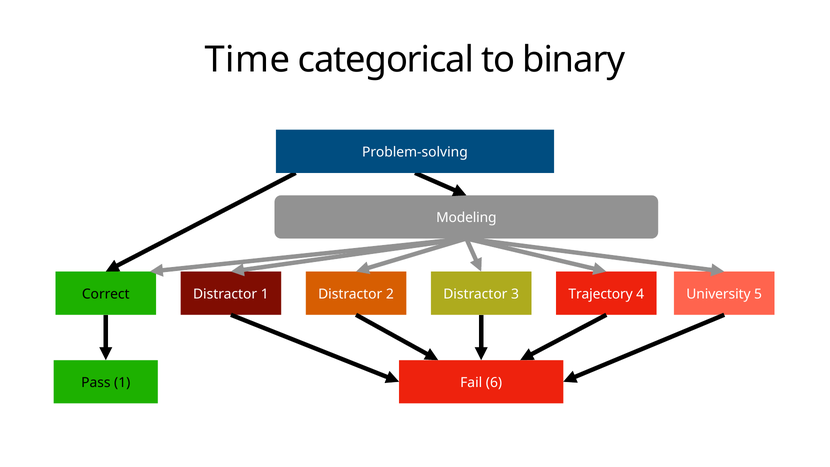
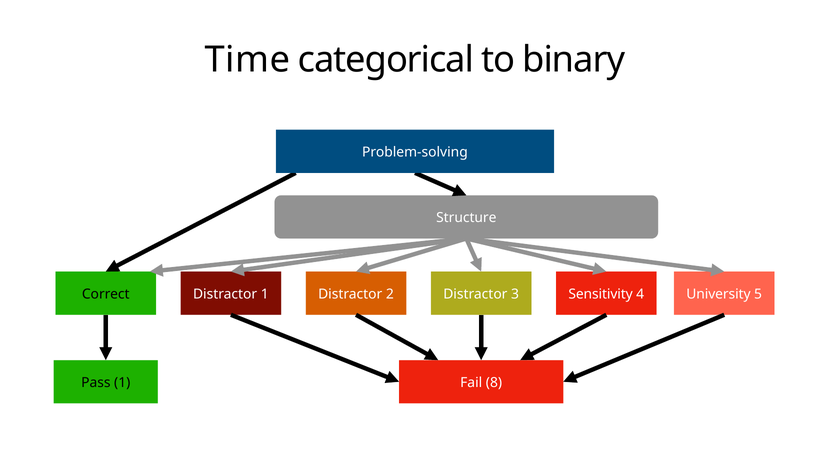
Modeling: Modeling -> Structure (466, 218)
Trajectory: Trajectory -> Sensitivity (601, 294)
6: 6 -> 8 (494, 383)
